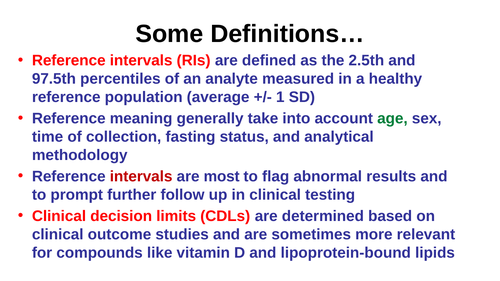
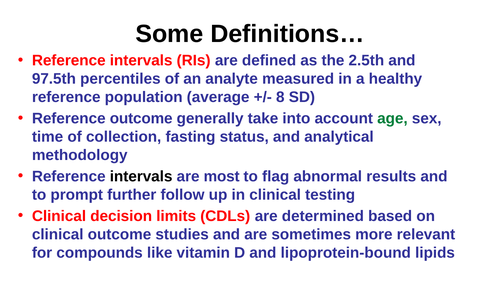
1: 1 -> 8 (280, 97)
Reference meaning: meaning -> outcome (141, 119)
intervals colour: red -> black (141, 177)
